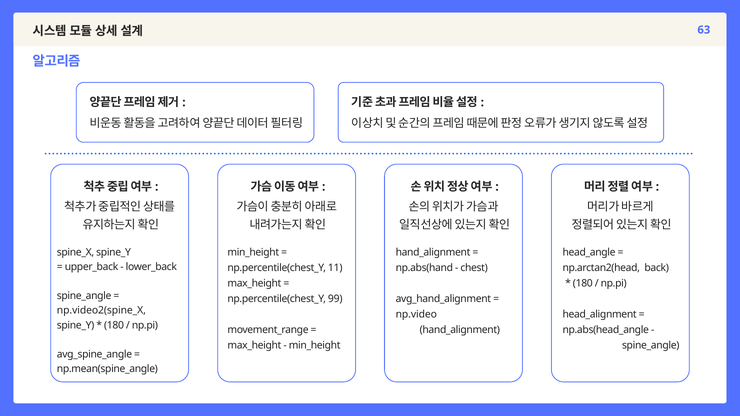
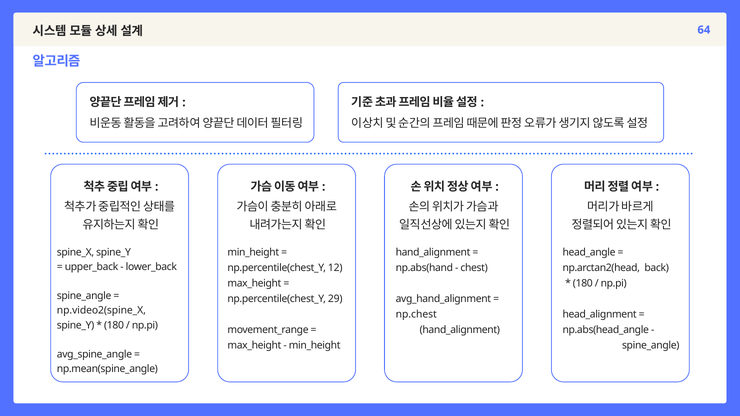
63: 63 -> 64 (704, 30)
11: 11 -> 12 (335, 268)
99: 99 -> 29 (335, 299)
np.video: np.video -> np.chest (416, 315)
